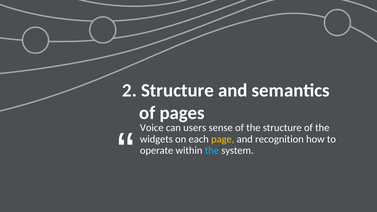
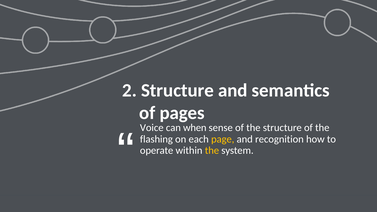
users: users -> when (195, 128)
widgets: widgets -> flashing (156, 139)
the colour: light blue -> yellow (212, 150)
